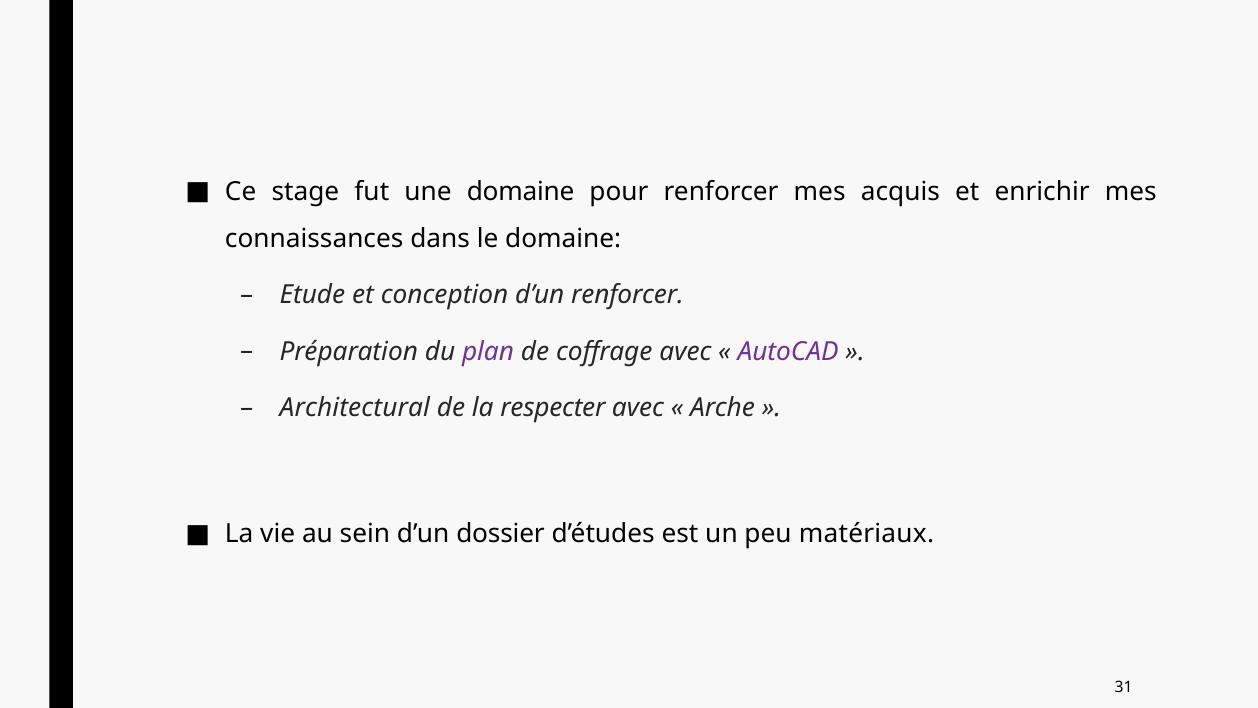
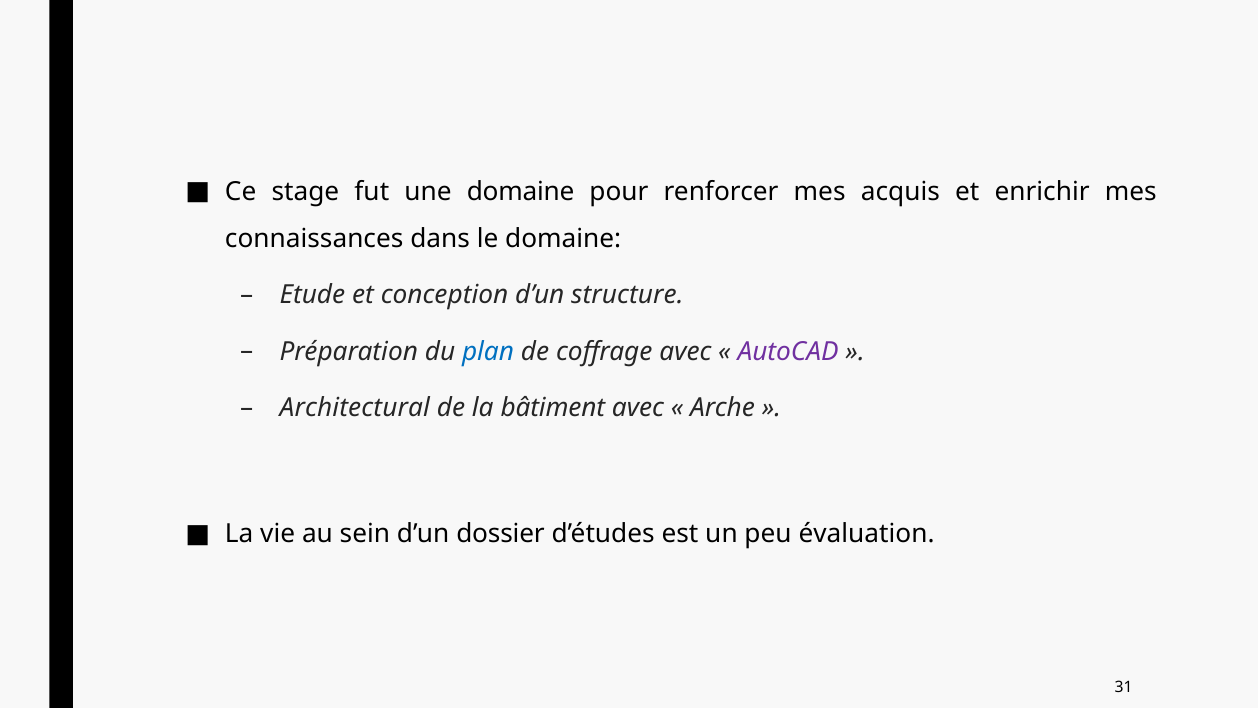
d’un renforcer: renforcer -> structure (627, 295)
plan colour: purple -> blue (488, 351)
respecter: respecter -> bâtiment (553, 408)
matériaux: matériaux -> évaluation (867, 534)
